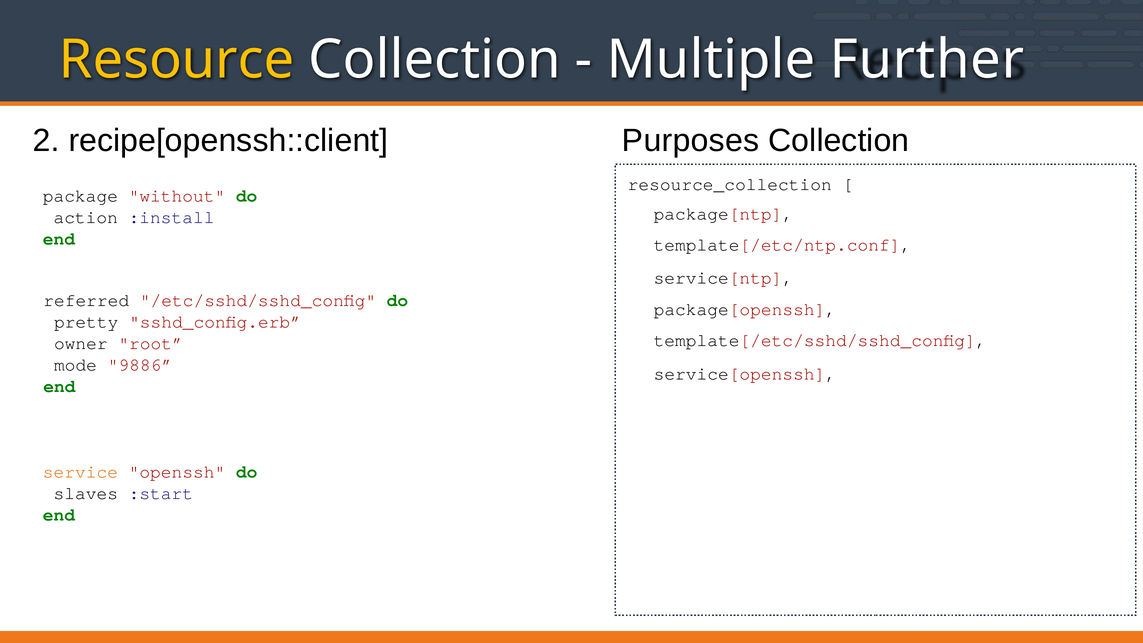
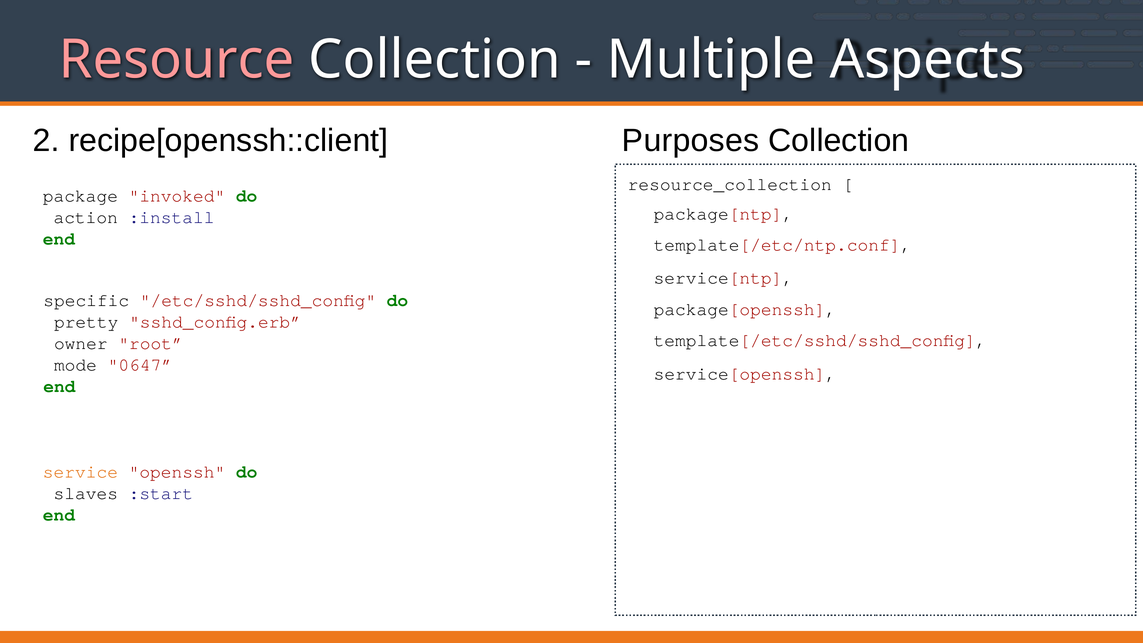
Resource colour: yellow -> pink (177, 60)
Further: Further -> Aspects (927, 60)
without: without -> invoked (177, 196)
referred: referred -> specific (86, 300)
9886: 9886 -> 0647 (140, 365)
